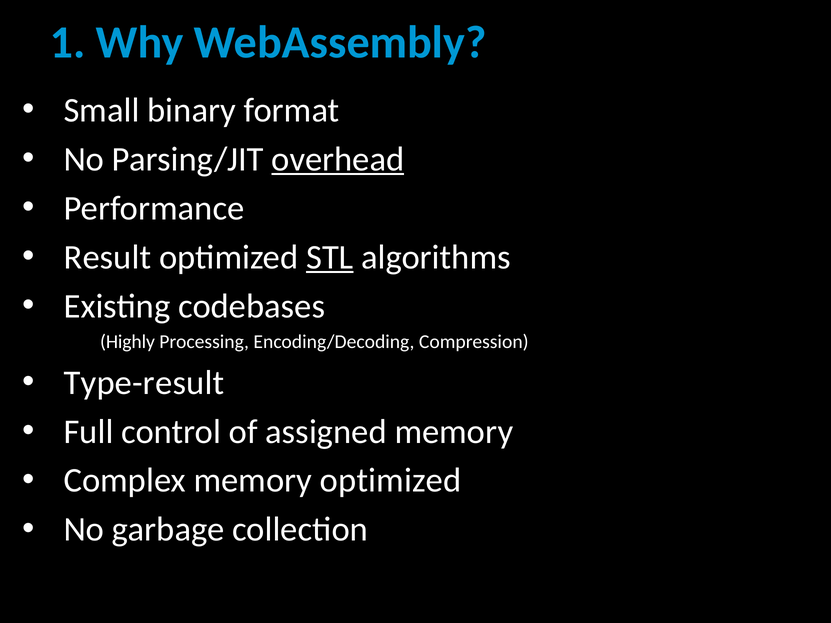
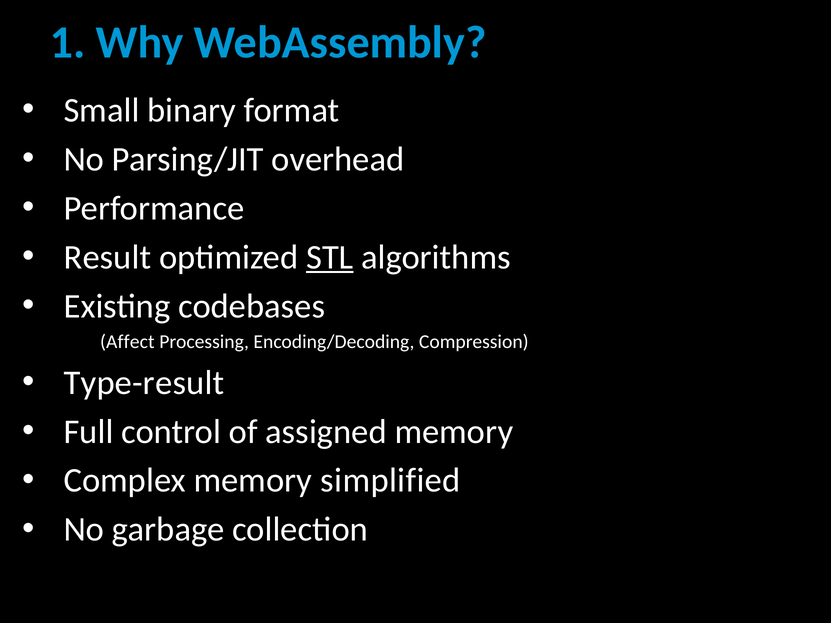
overhead underline: present -> none (338, 159)
Highly: Highly -> Affect (127, 342)
optimized: optimized -> simplified (390, 481)
